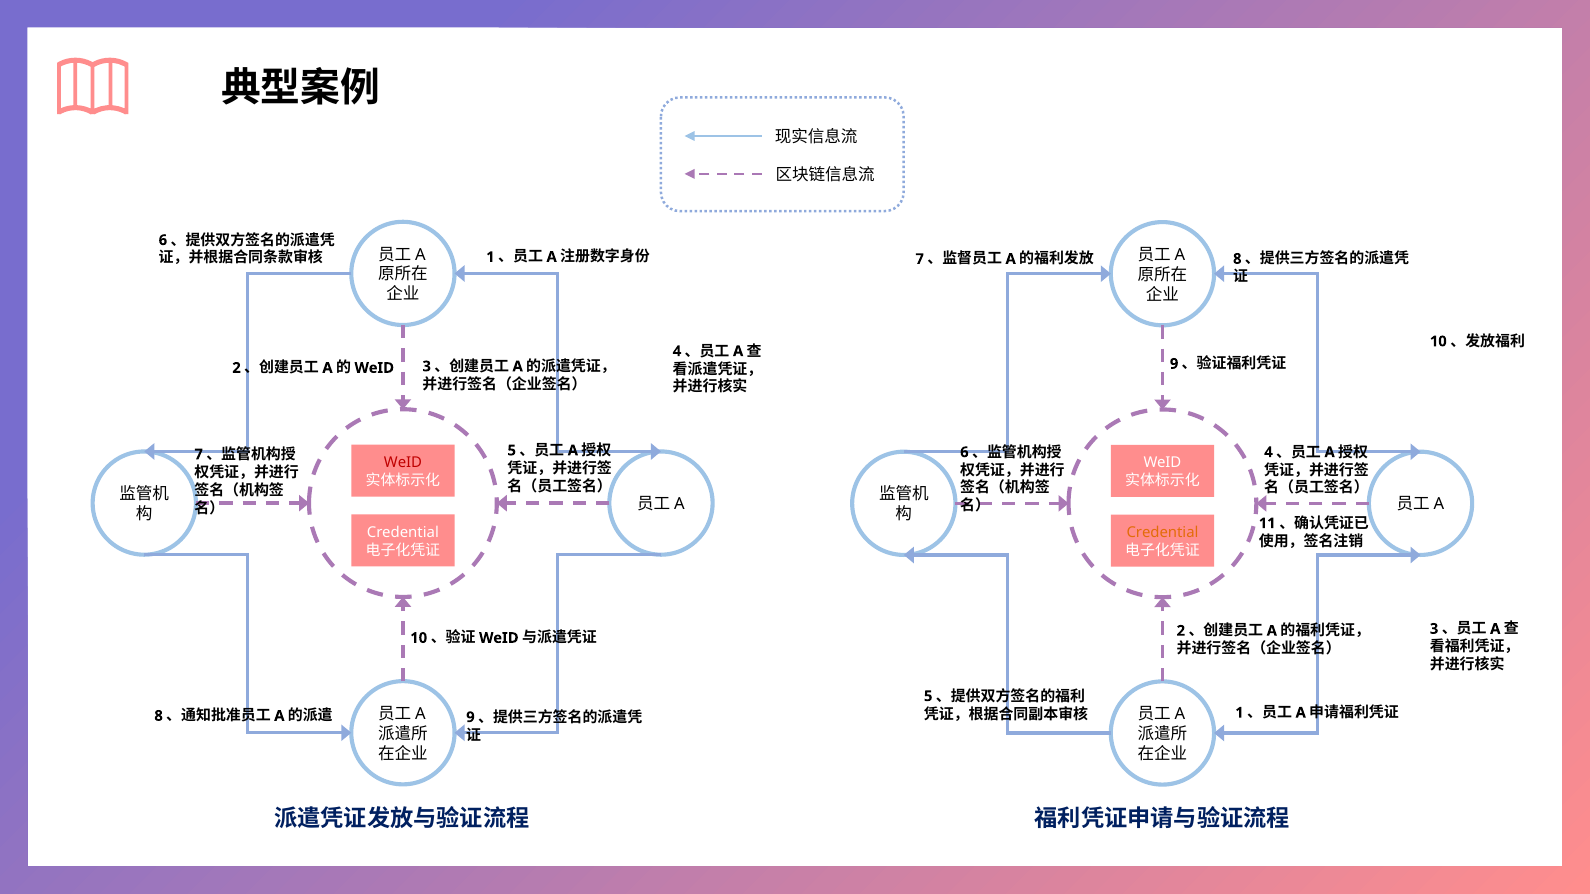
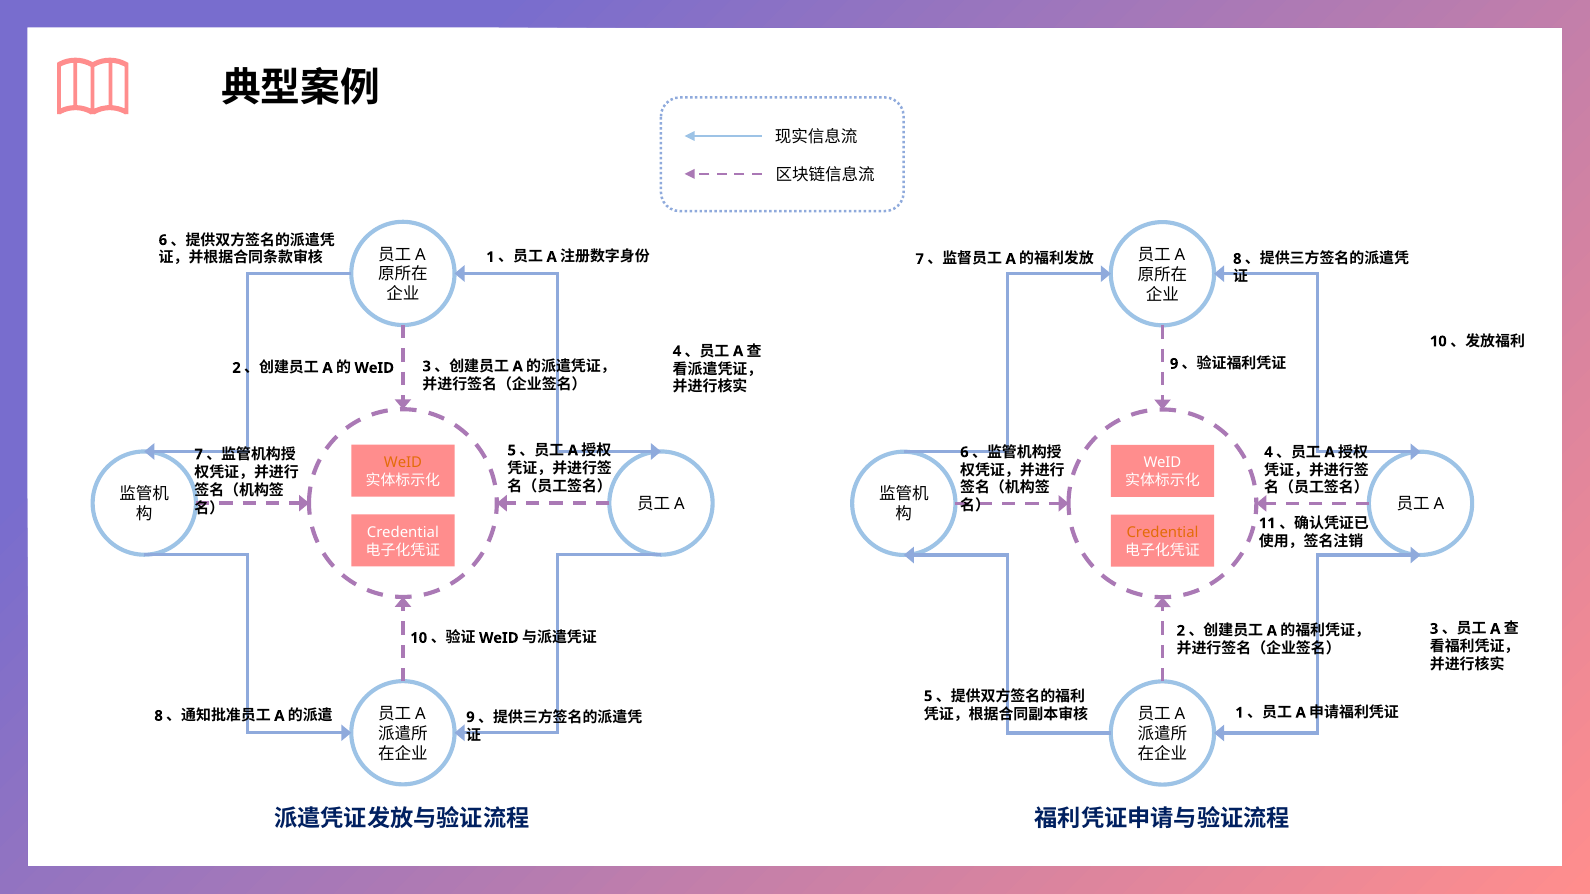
WeID colour: red -> orange (403, 463)
